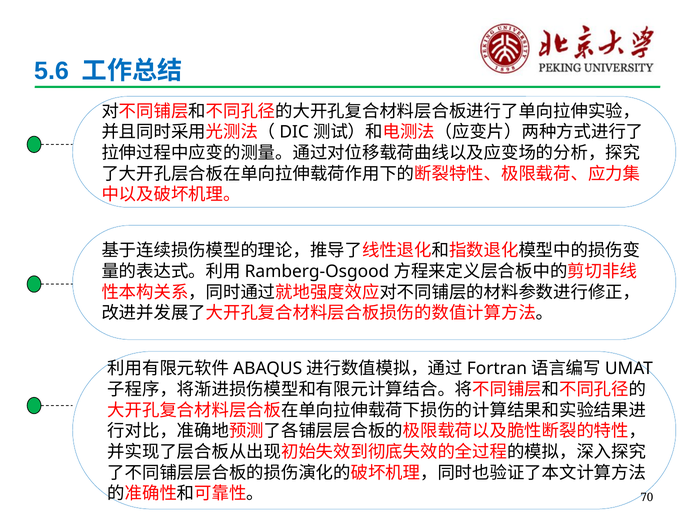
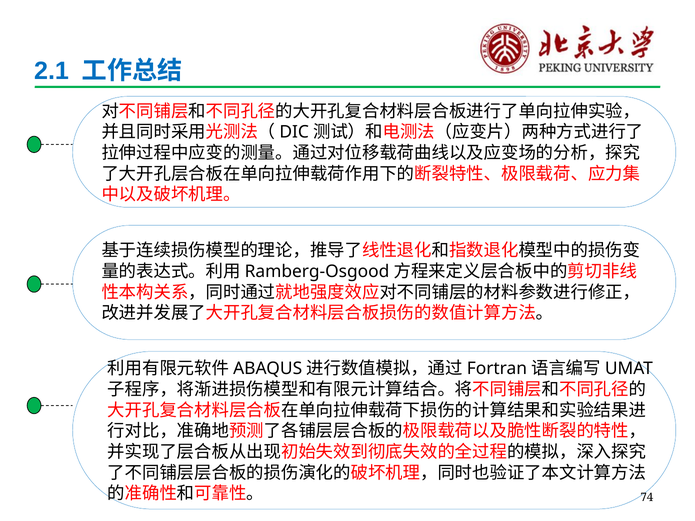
5.6: 5.6 -> 2.1 (52, 71)
70: 70 -> 74 (647, 498)
